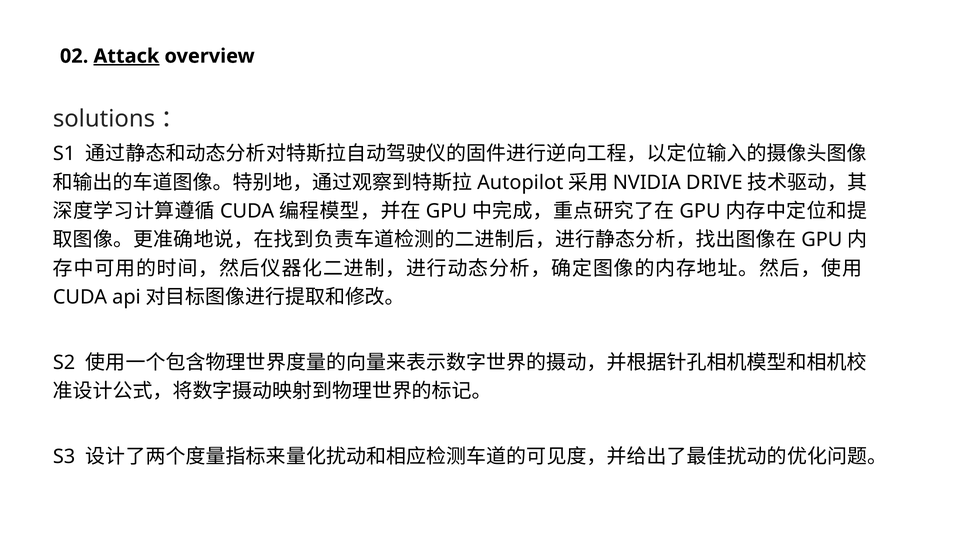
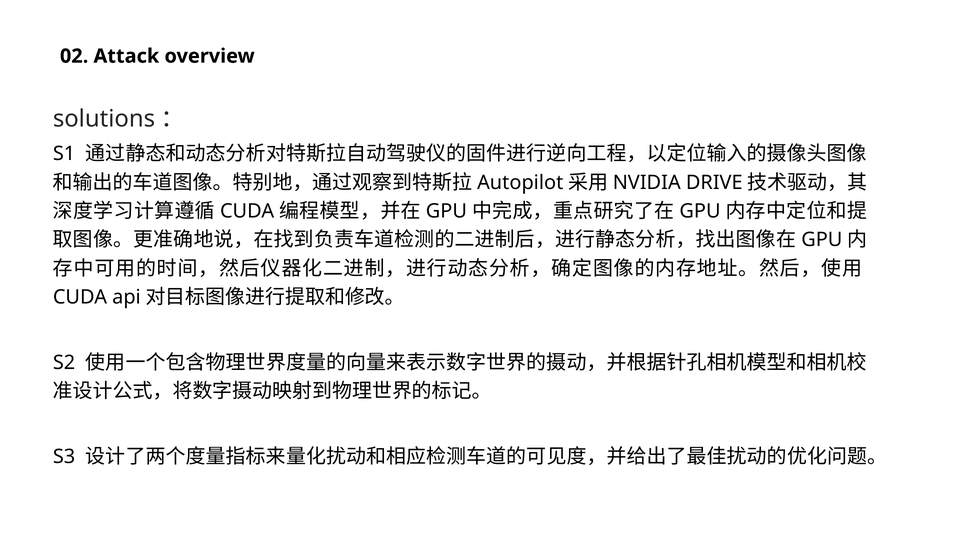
Attack underline: present -> none (126, 56)
